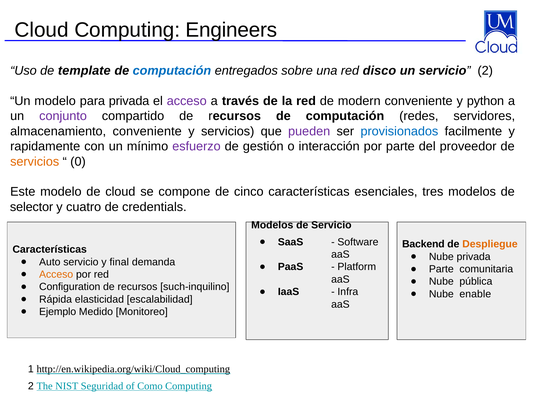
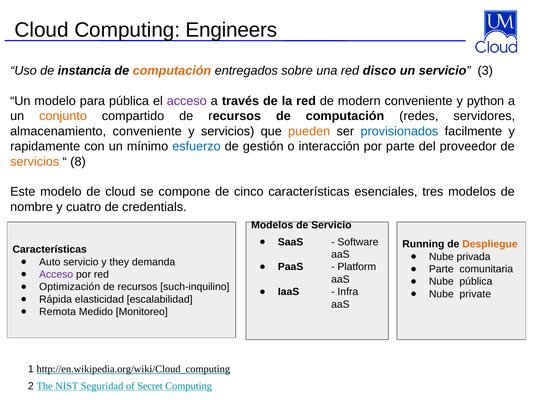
template: template -> instancia (84, 71)
computación colour: blue -> orange (172, 71)
servicio 2: 2 -> 3 (485, 71)
para privada: privada -> pública (129, 101)
conjunto colour: purple -> orange (63, 116)
pueden colour: purple -> orange (309, 131)
esfuerzo colour: purple -> blue (196, 146)
0: 0 -> 8 (78, 161)
selector: selector -> nombre (32, 207)
Backend: Backend -> Running (423, 244)
final: final -> they (119, 262)
Acceso colour: orange -> purple (56, 274)
Configuration: Configuration -> Optimización (70, 287)
enable: enable -> private (475, 294)
Ejemplo: Ejemplo -> Remota (58, 312)
Como: Como -> Secret (150, 386)
